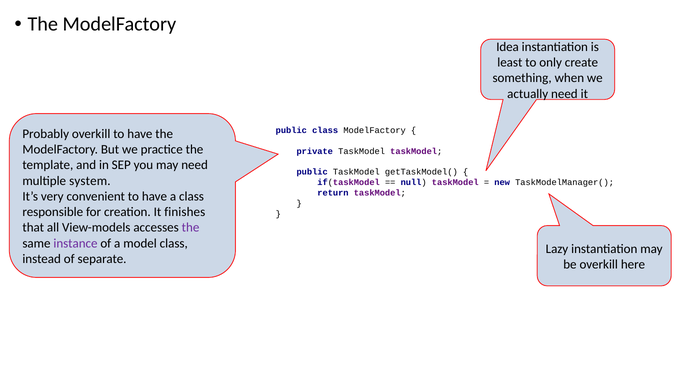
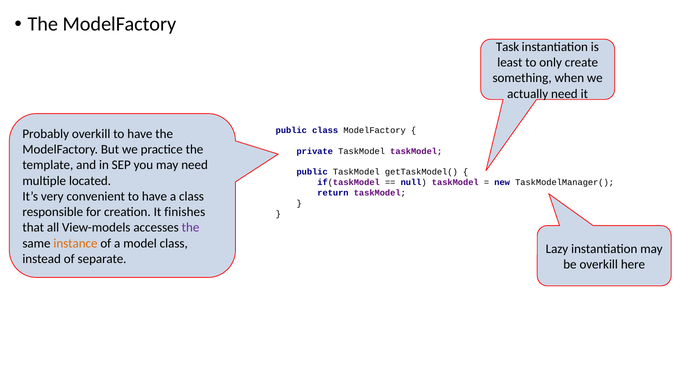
Idea: Idea -> Task (508, 47)
system: system -> located (90, 180)
instance colour: purple -> orange (75, 243)
